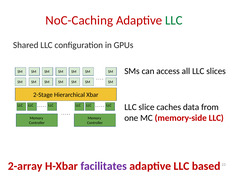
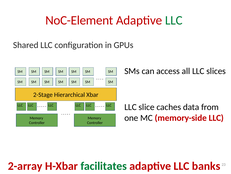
NoC-Caching: NoC-Caching -> NoC-Element (79, 20)
facilitates colour: purple -> green (104, 165)
based: based -> banks (206, 165)
